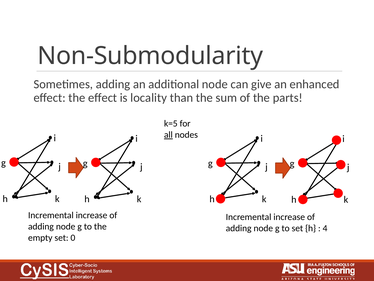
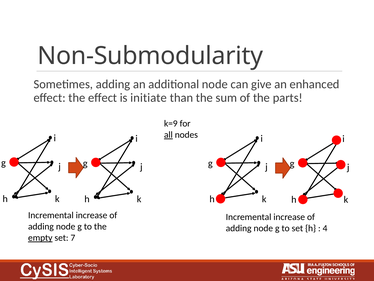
locality: locality -> initiate (149, 97)
k=5: k=5 -> k=9 (171, 123)
empty underline: none -> present (40, 237)
0: 0 -> 7 (73, 237)
